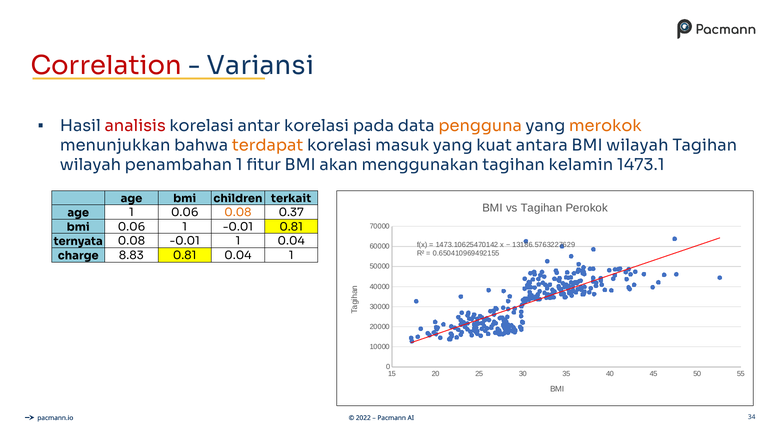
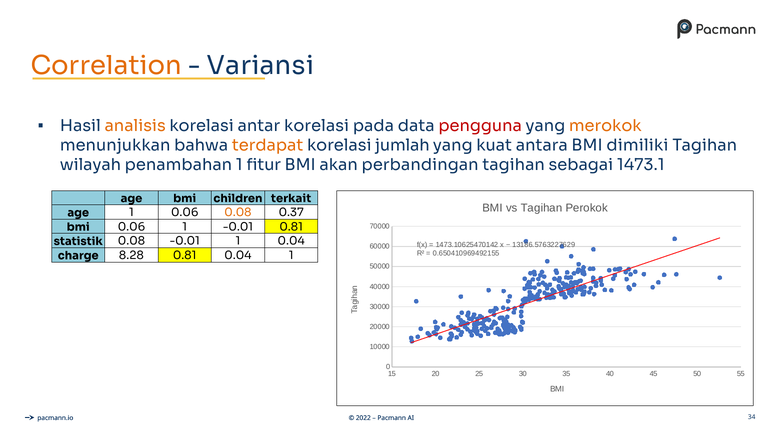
Correlation colour: red -> orange (106, 66)
analisis colour: red -> orange (135, 126)
pengguna colour: orange -> red (480, 126)
masuk: masuk -> jumlah (402, 145)
BMI wilayah: wilayah -> dimiliki (637, 145)
menggunakan: menggunakan -> perbandingan (420, 165)
kelamin: kelamin -> sebagai (581, 165)
ternyata: ternyata -> statistik (78, 241)
8.83: 8.83 -> 8.28 (131, 255)
